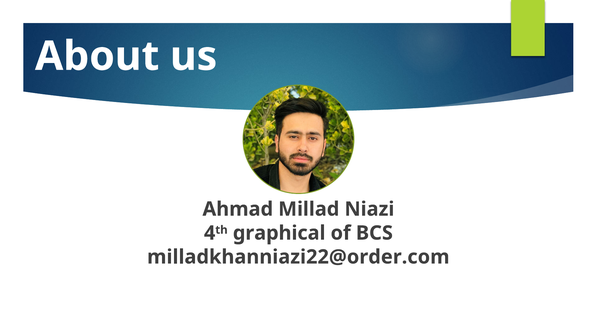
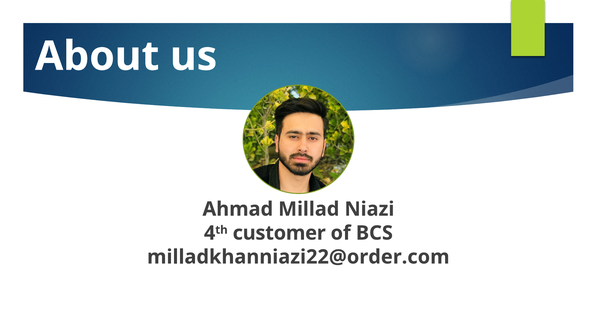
graphical: graphical -> customer (279, 233)
